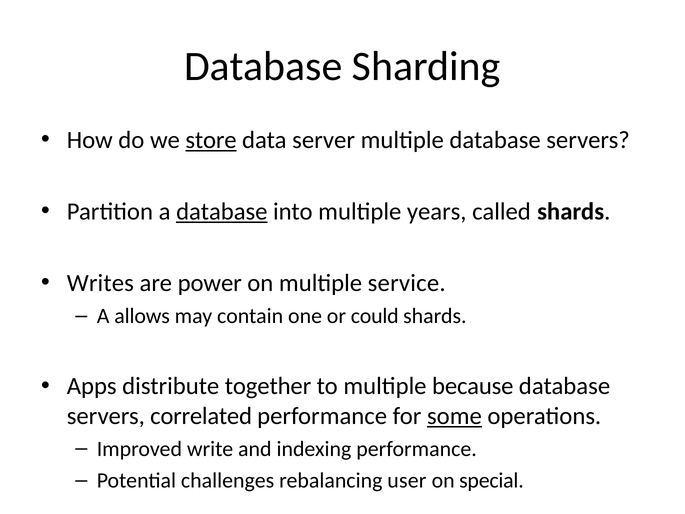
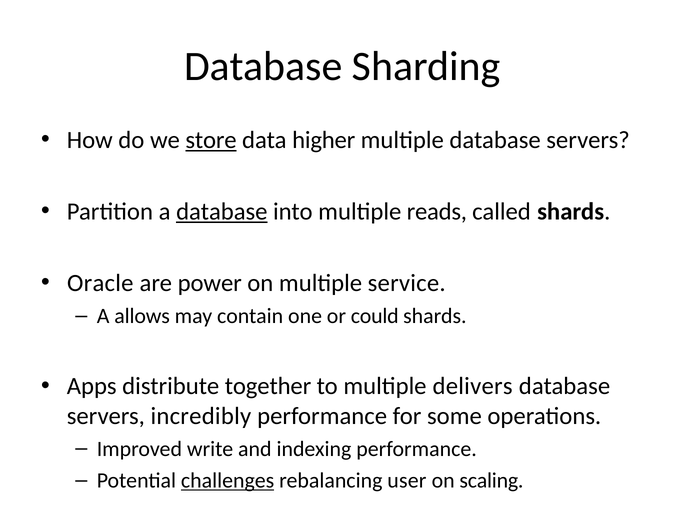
server: server -> higher (324, 140)
years: years -> reads (437, 211)
Writes: Writes -> Oracle (100, 283)
because: because -> delivers (473, 386)
correlated: correlated -> incredibly (201, 416)
some underline: present -> none (454, 416)
challenges underline: none -> present (228, 480)
special: special -> scaling (491, 480)
